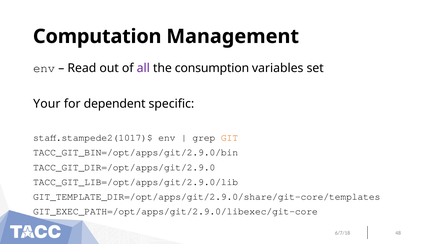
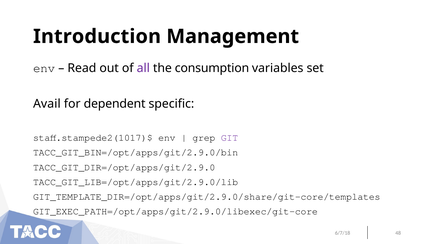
Computation: Computation -> Introduction (97, 36)
Your: Your -> Avail (47, 104)
GIT colour: orange -> purple (229, 138)
